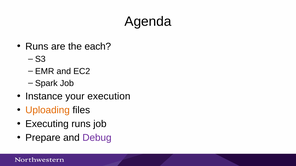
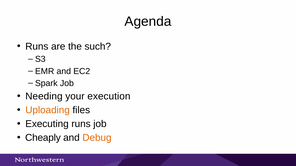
each: each -> such (98, 47)
Instance: Instance -> Needing (44, 97)
Prepare: Prepare -> Cheaply (43, 138)
Debug colour: purple -> orange (97, 138)
